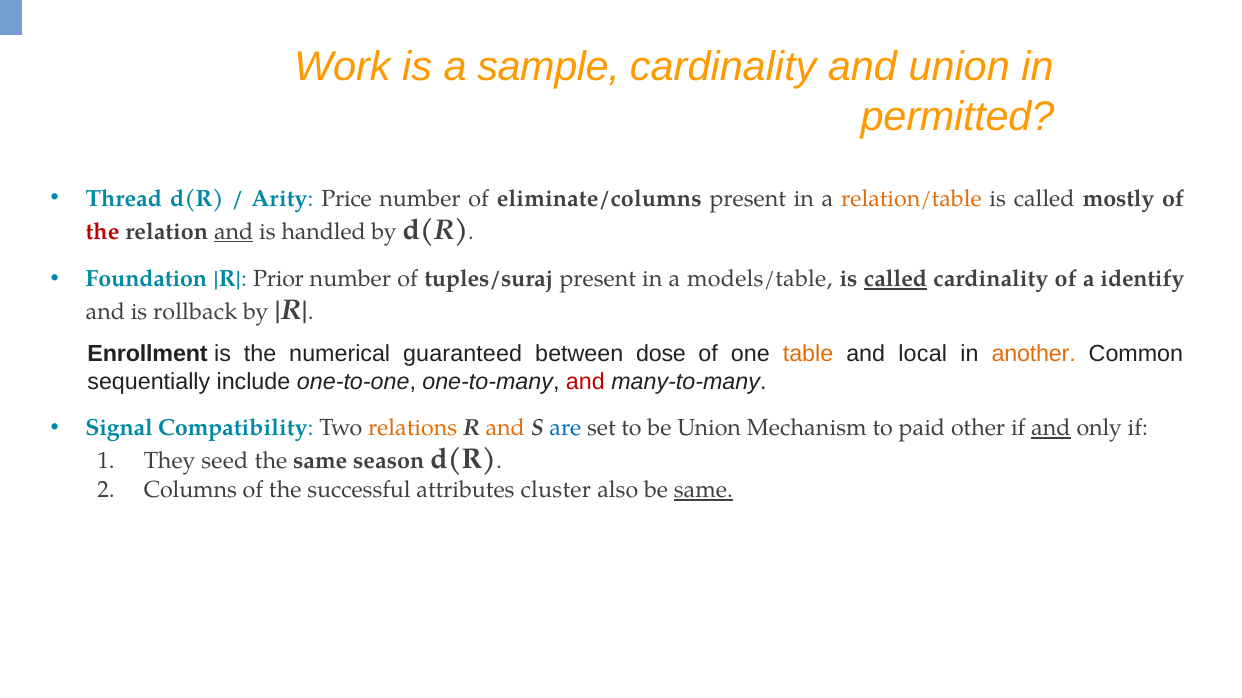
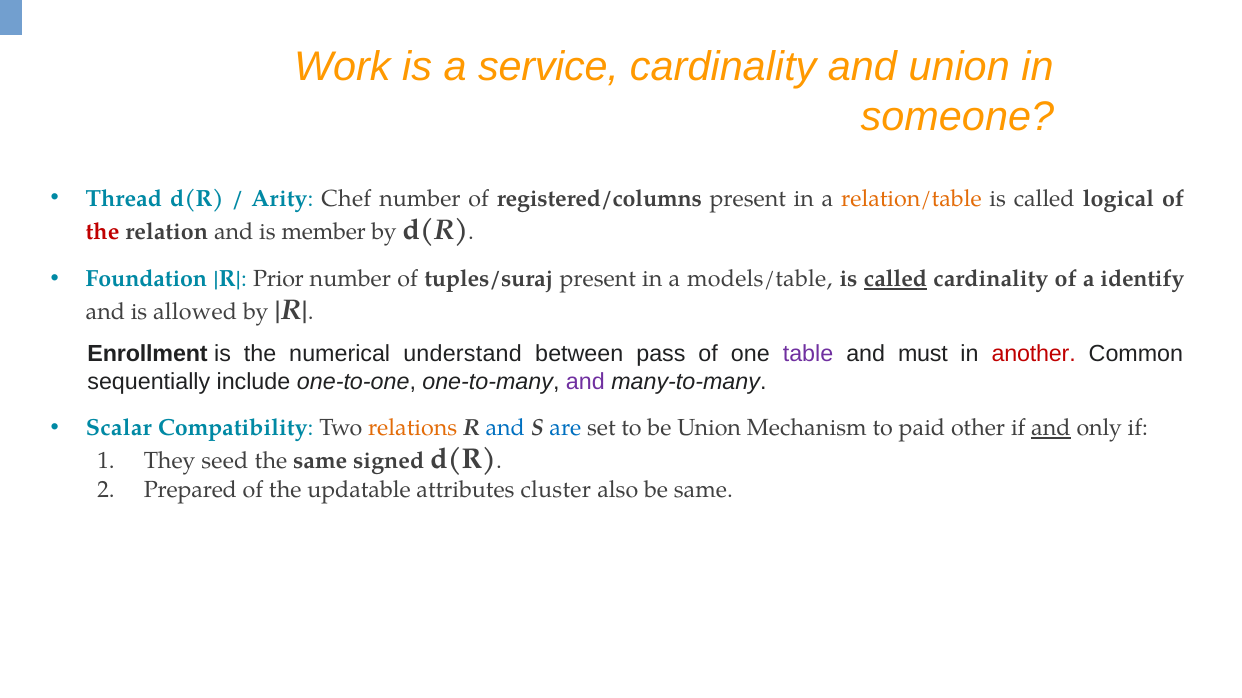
sample: sample -> service (548, 67)
permitted: permitted -> someone (957, 117)
Price: Price -> Chef (346, 199)
eliminate/columns: eliminate/columns -> registered/columns (599, 199)
mostly: mostly -> logical (1119, 199)
and underline: present -> none (234, 232)
handled: handled -> member (324, 232)
rollback: rollback -> allowed (195, 312)
guaranteed: guaranteed -> understand (463, 354)
dose: dose -> pass (661, 354)
table colour: orange -> purple (808, 354)
local: local -> must (923, 354)
another colour: orange -> red (1034, 354)
and colour: red -> purple (585, 382)
Signal: Signal -> Scalar (119, 428)
and colour: orange -> blue (505, 428)
season: season -> signed (389, 461)
Columns: Columns -> Prepared (190, 490)
successful: successful -> updatable (359, 490)
same underline: present -> none (703, 490)
